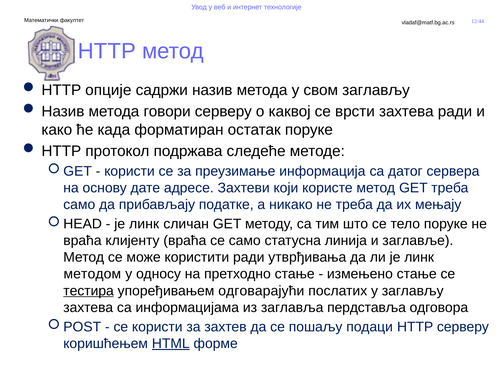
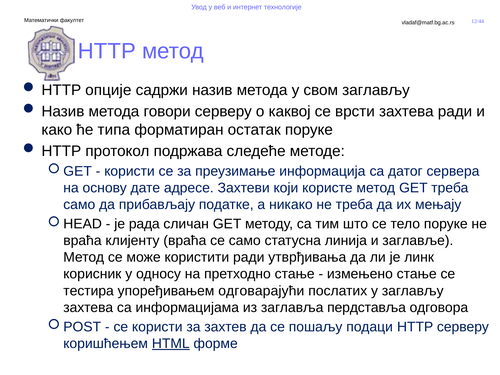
када: када -> типа (114, 130)
линк: линк -> рада (144, 224)
методом: методом -> корисник (92, 274)
тестира underline: present -> none (89, 291)
